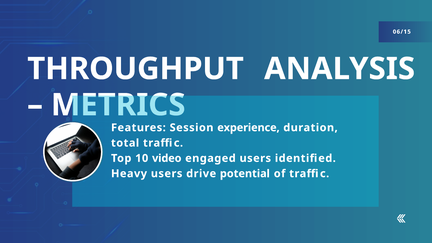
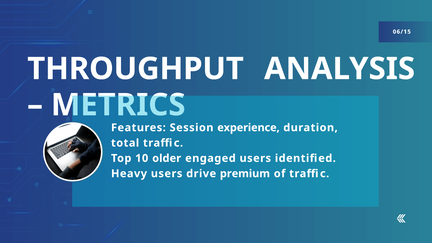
video: video -> older (167, 158)
potential: potential -> premium (245, 174)
